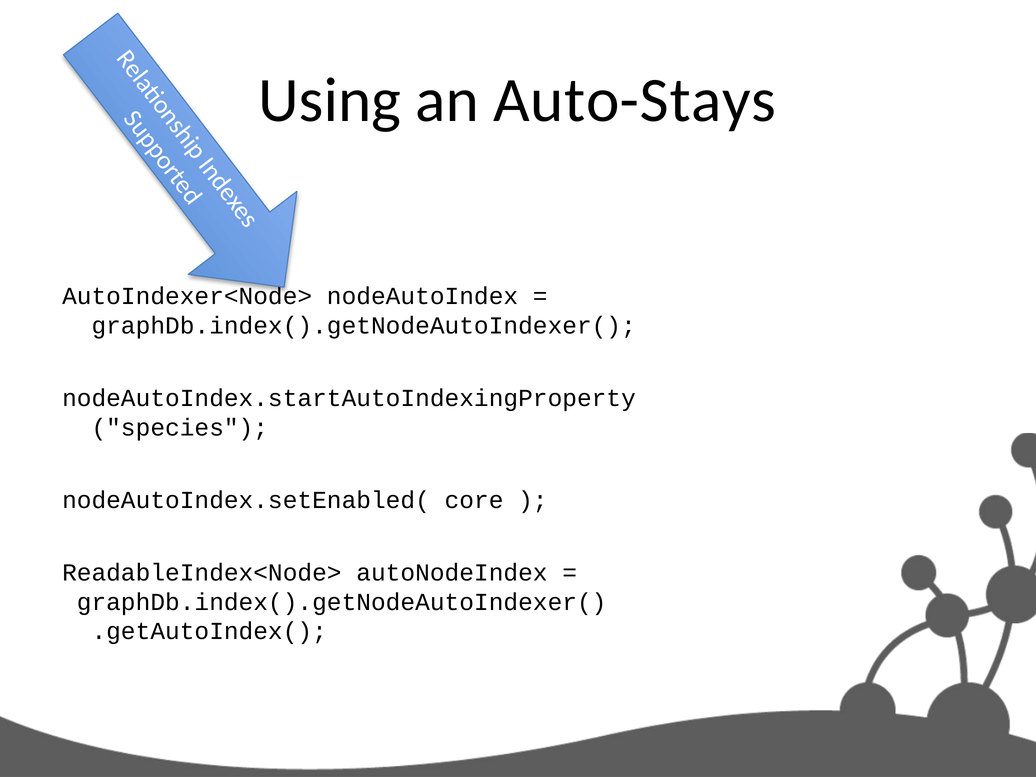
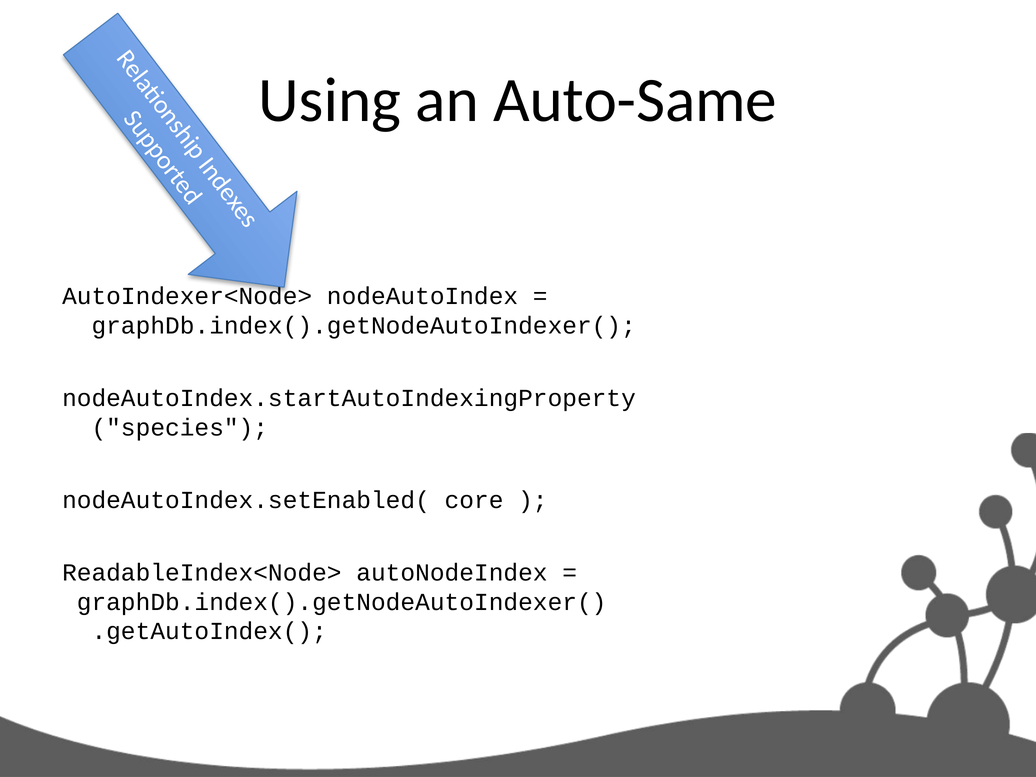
Auto-Stays: Auto-Stays -> Auto-Same (635, 100)
